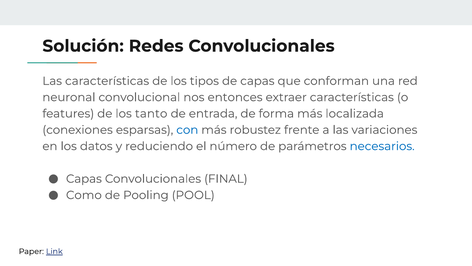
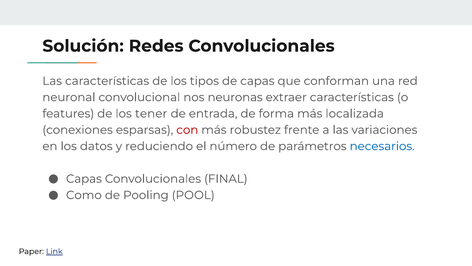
entonces: entonces -> neuronas (235, 97)
tanto: tanto -> tener (151, 113)
con colour: blue -> red (187, 130)
